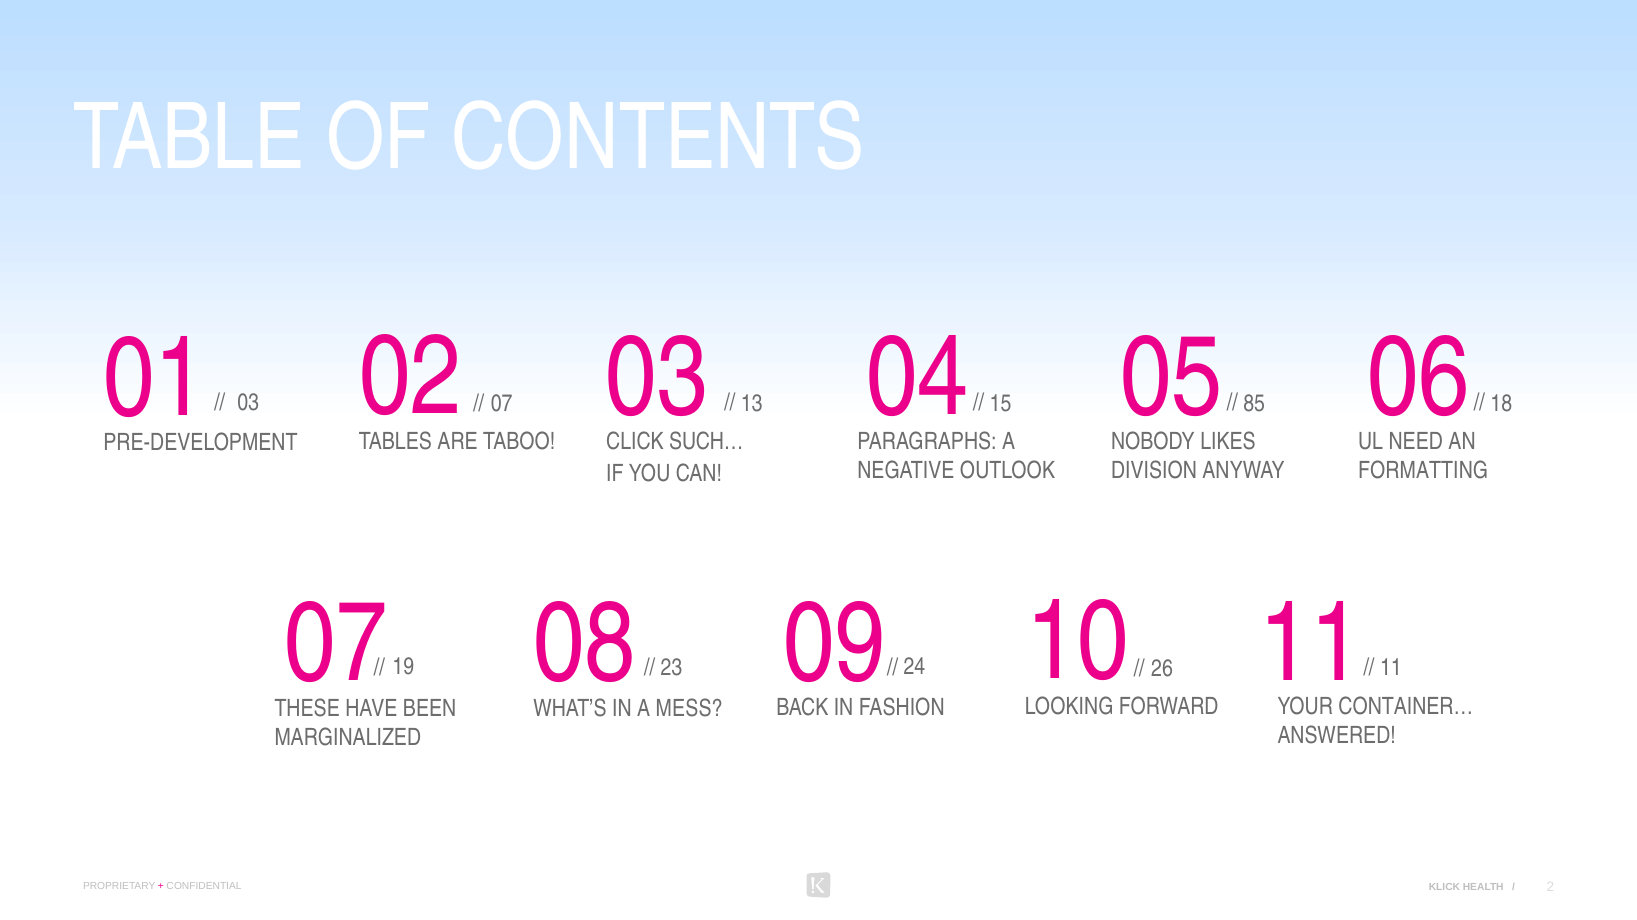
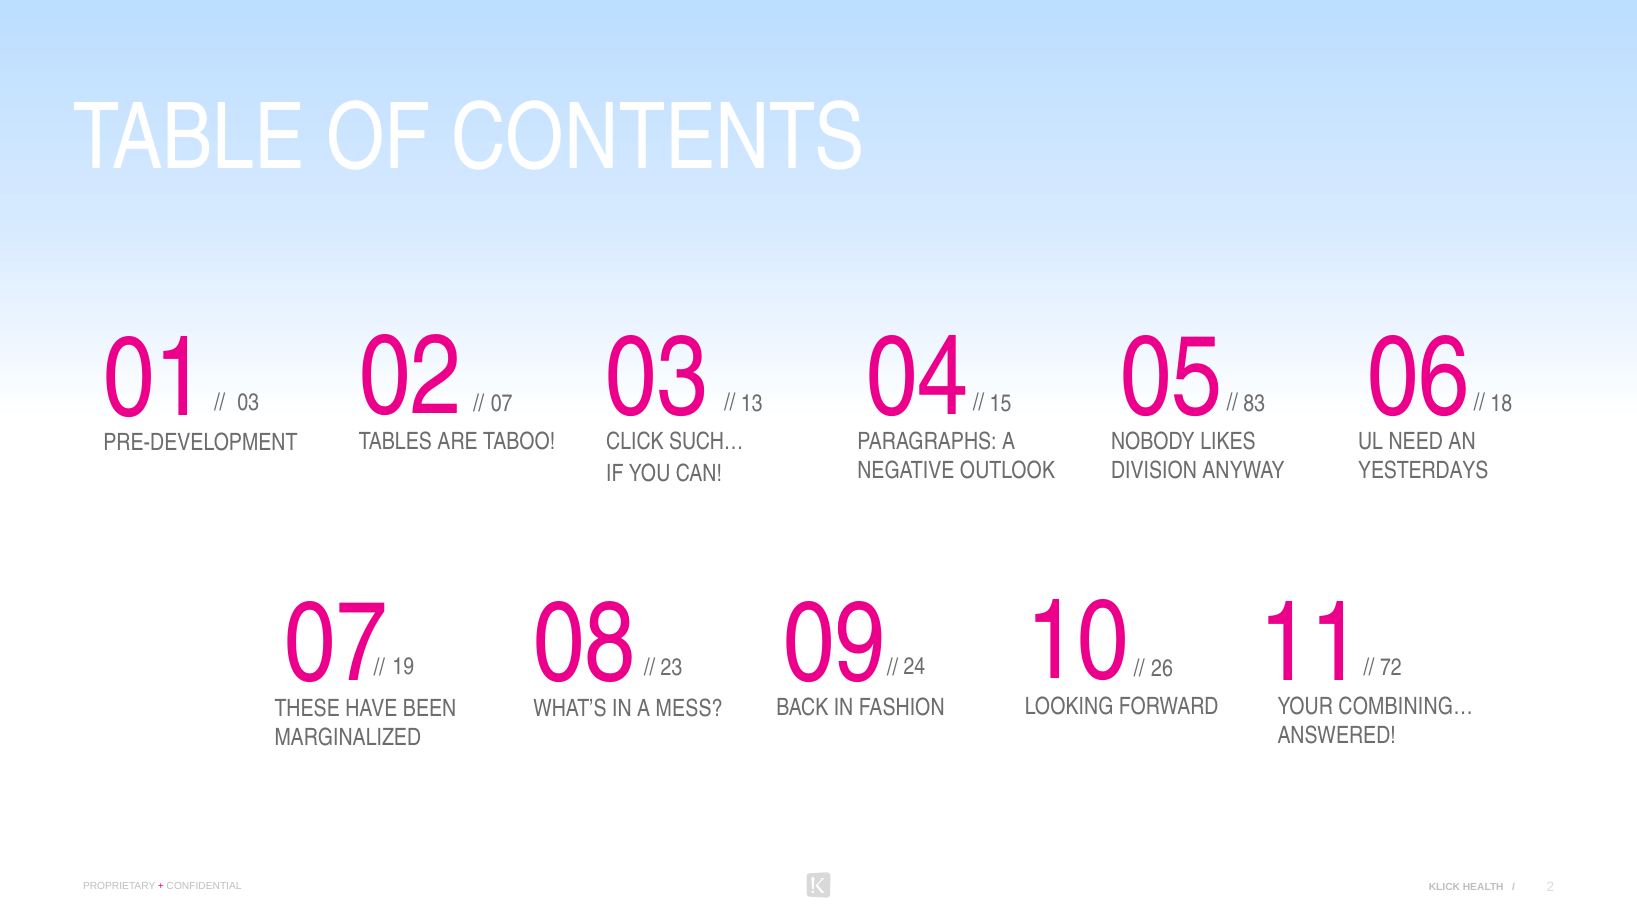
85: 85 -> 83 (1254, 403)
FORMATTING: FORMATTING -> YESTERDAYS (1423, 471)
11: 11 -> 72 (1391, 668)
CONTAINER…: CONTAINER… -> COMBINING… (1406, 707)
